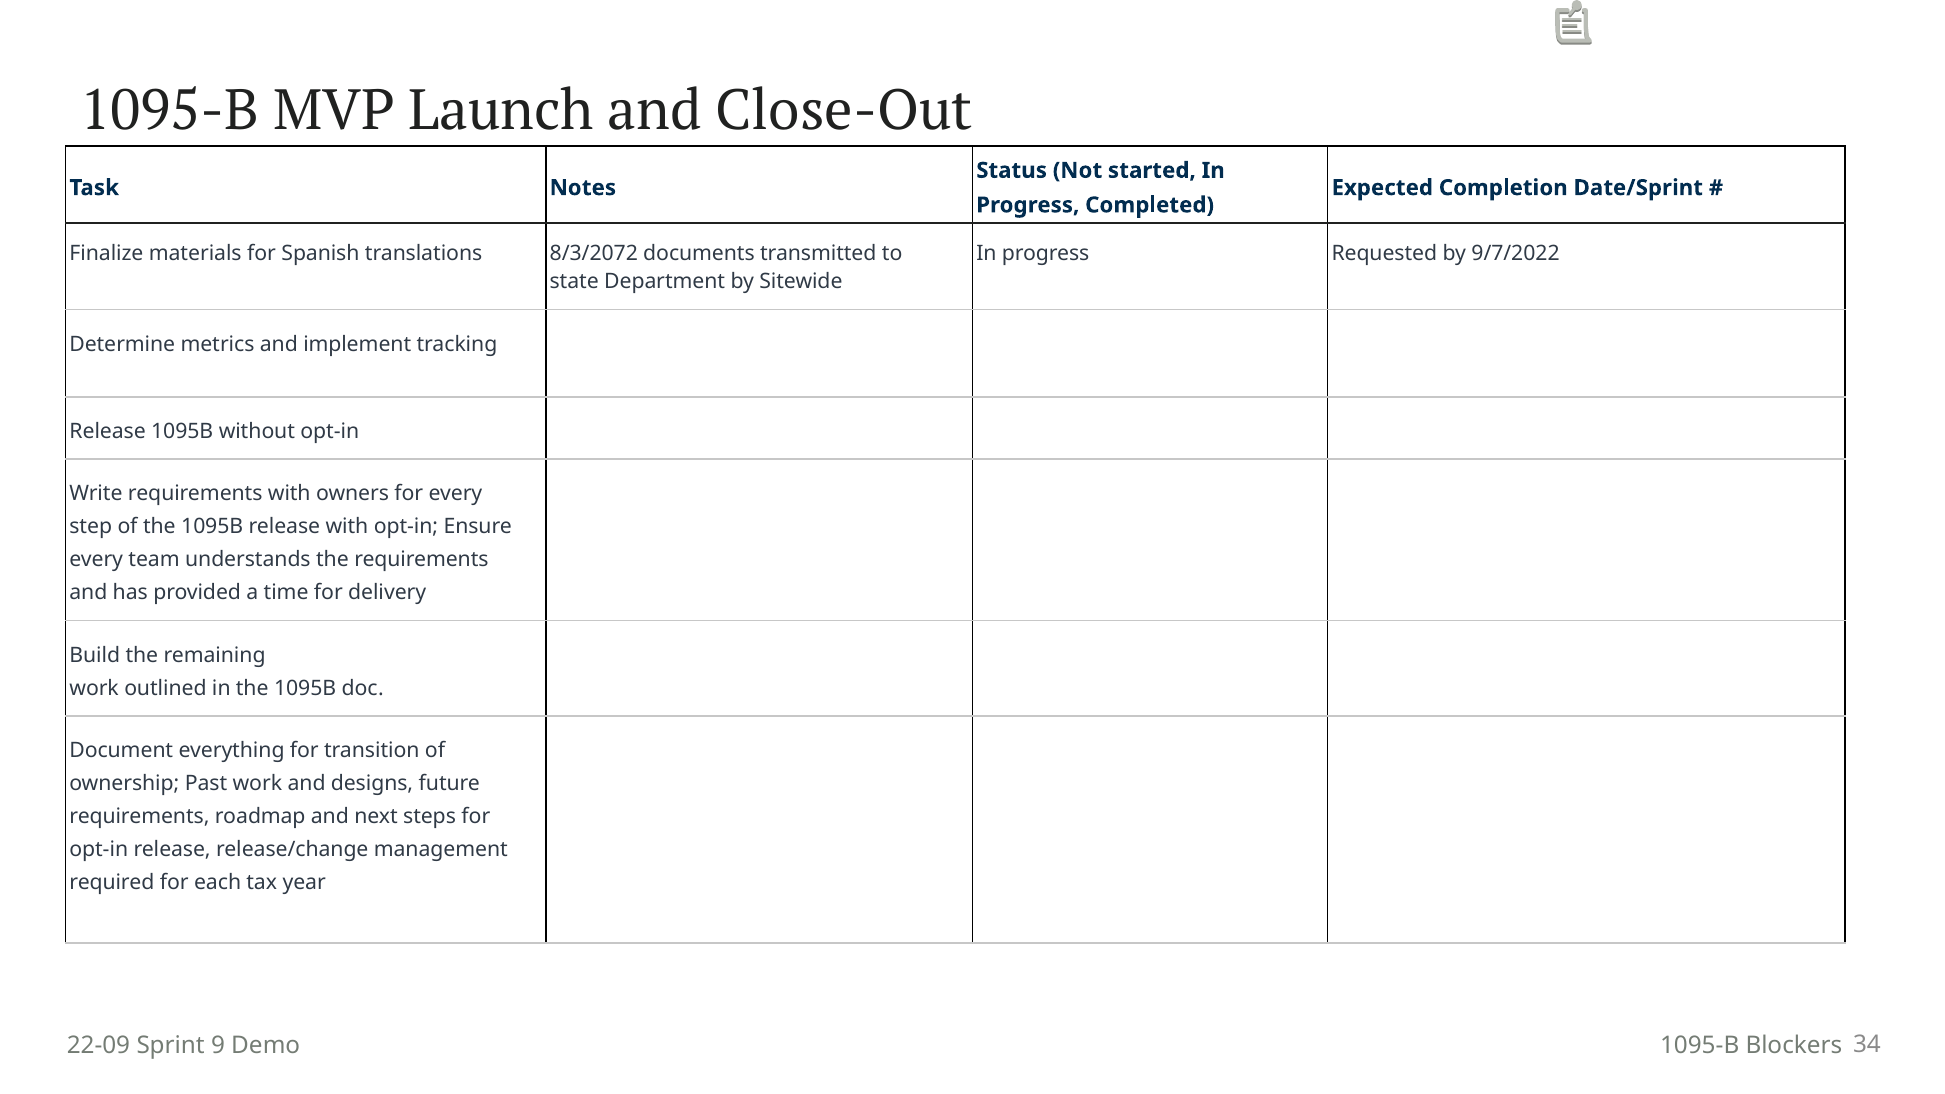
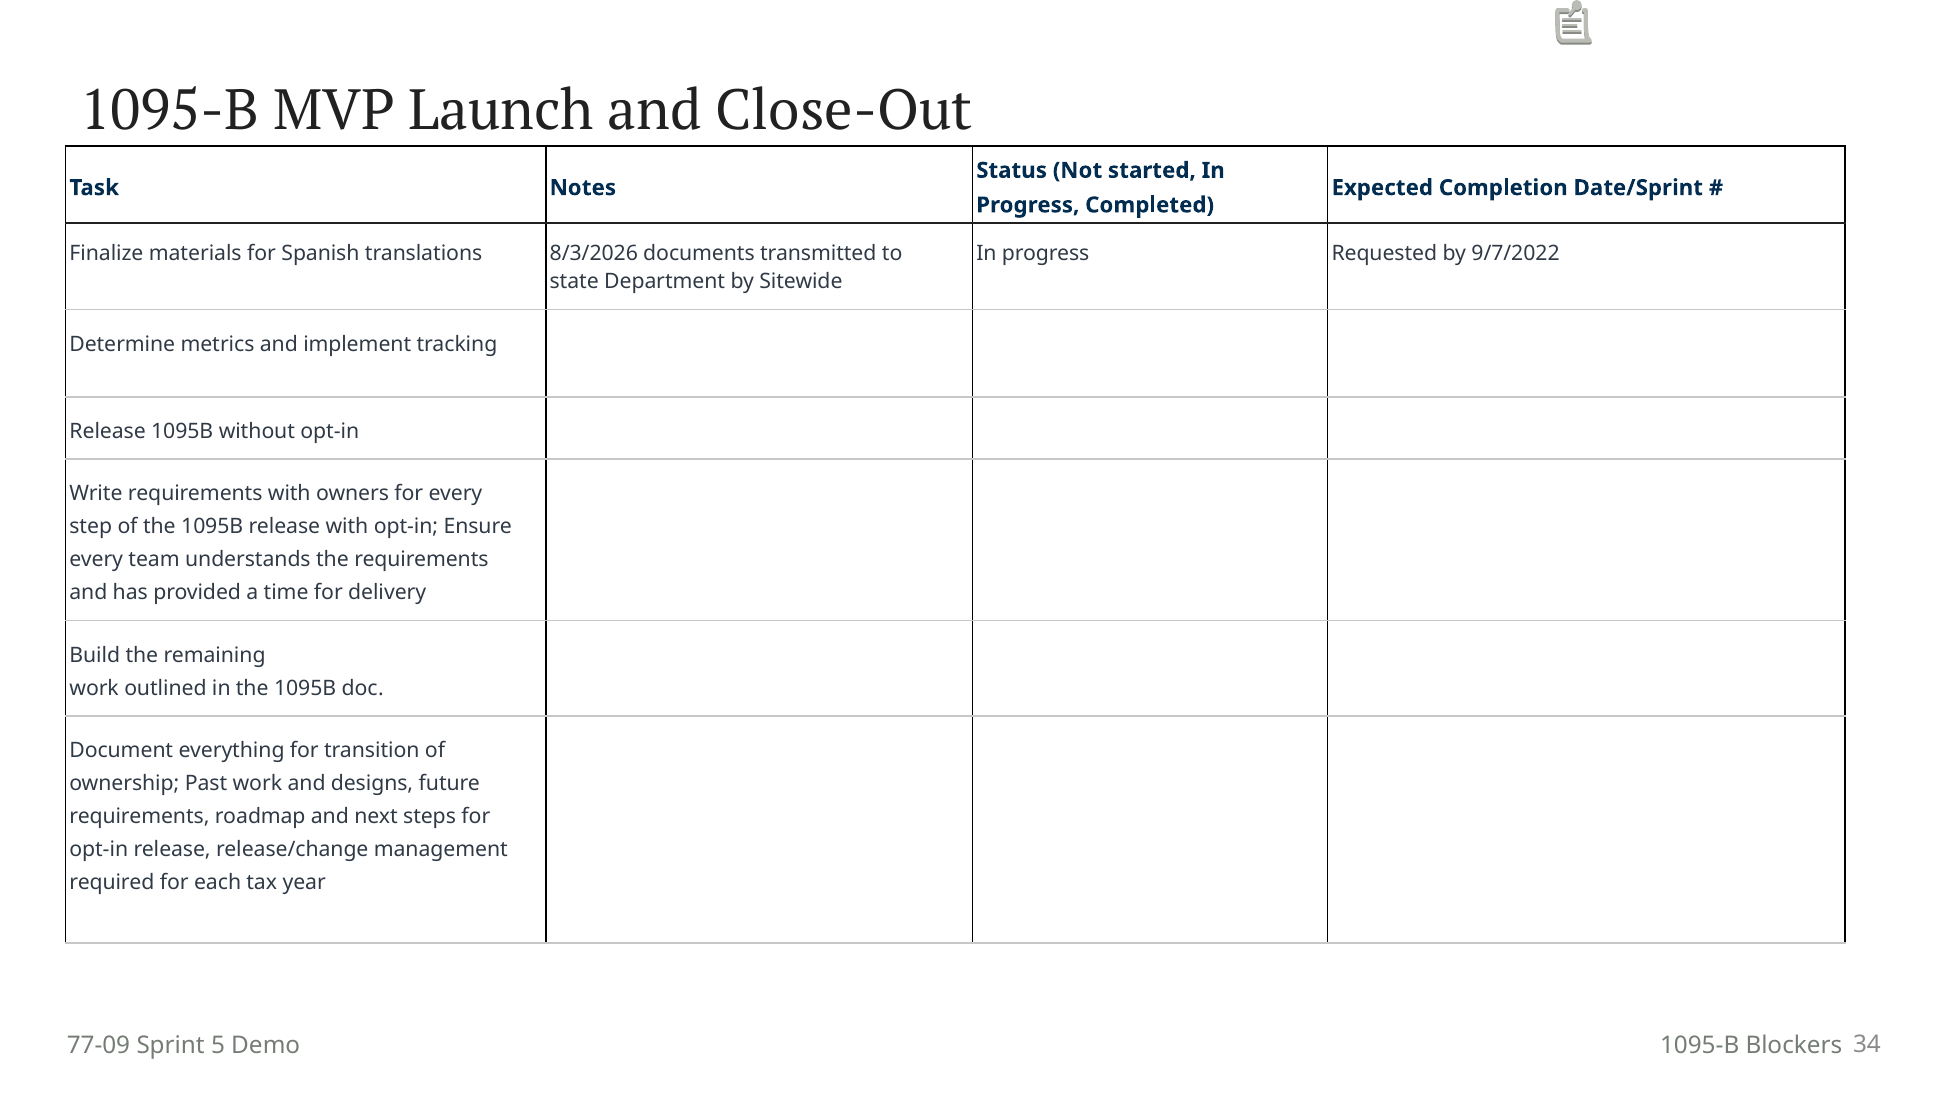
8/3/2072: 8/3/2072 -> 8/3/2026 (594, 253)
22-09: 22-09 -> 77-09 (98, 1046)
9: 9 -> 5 (218, 1046)
